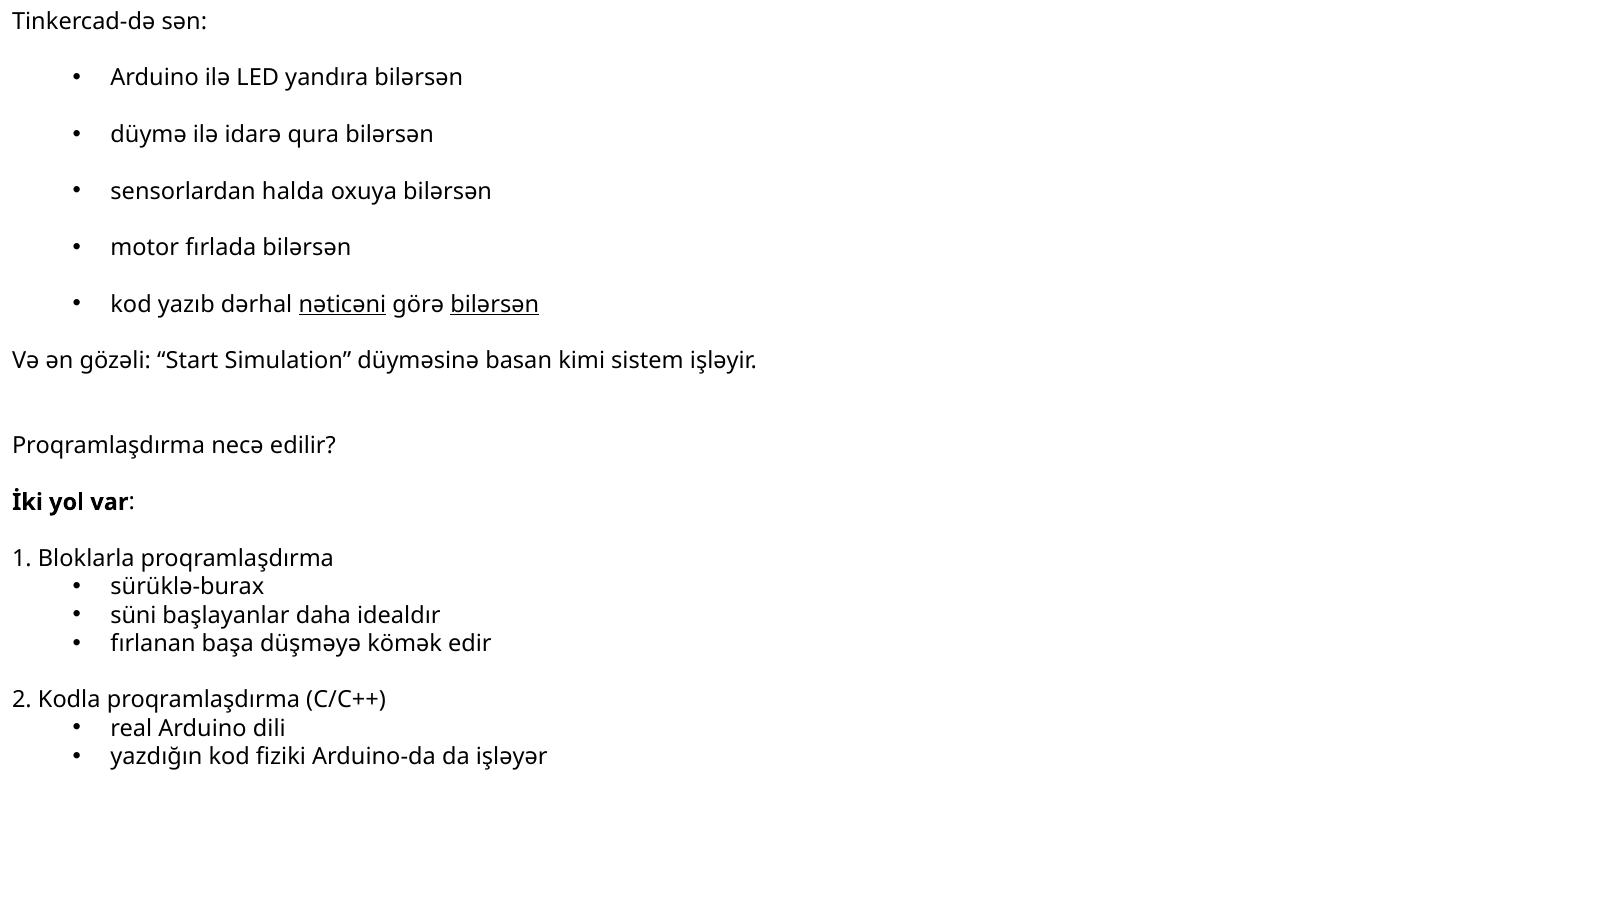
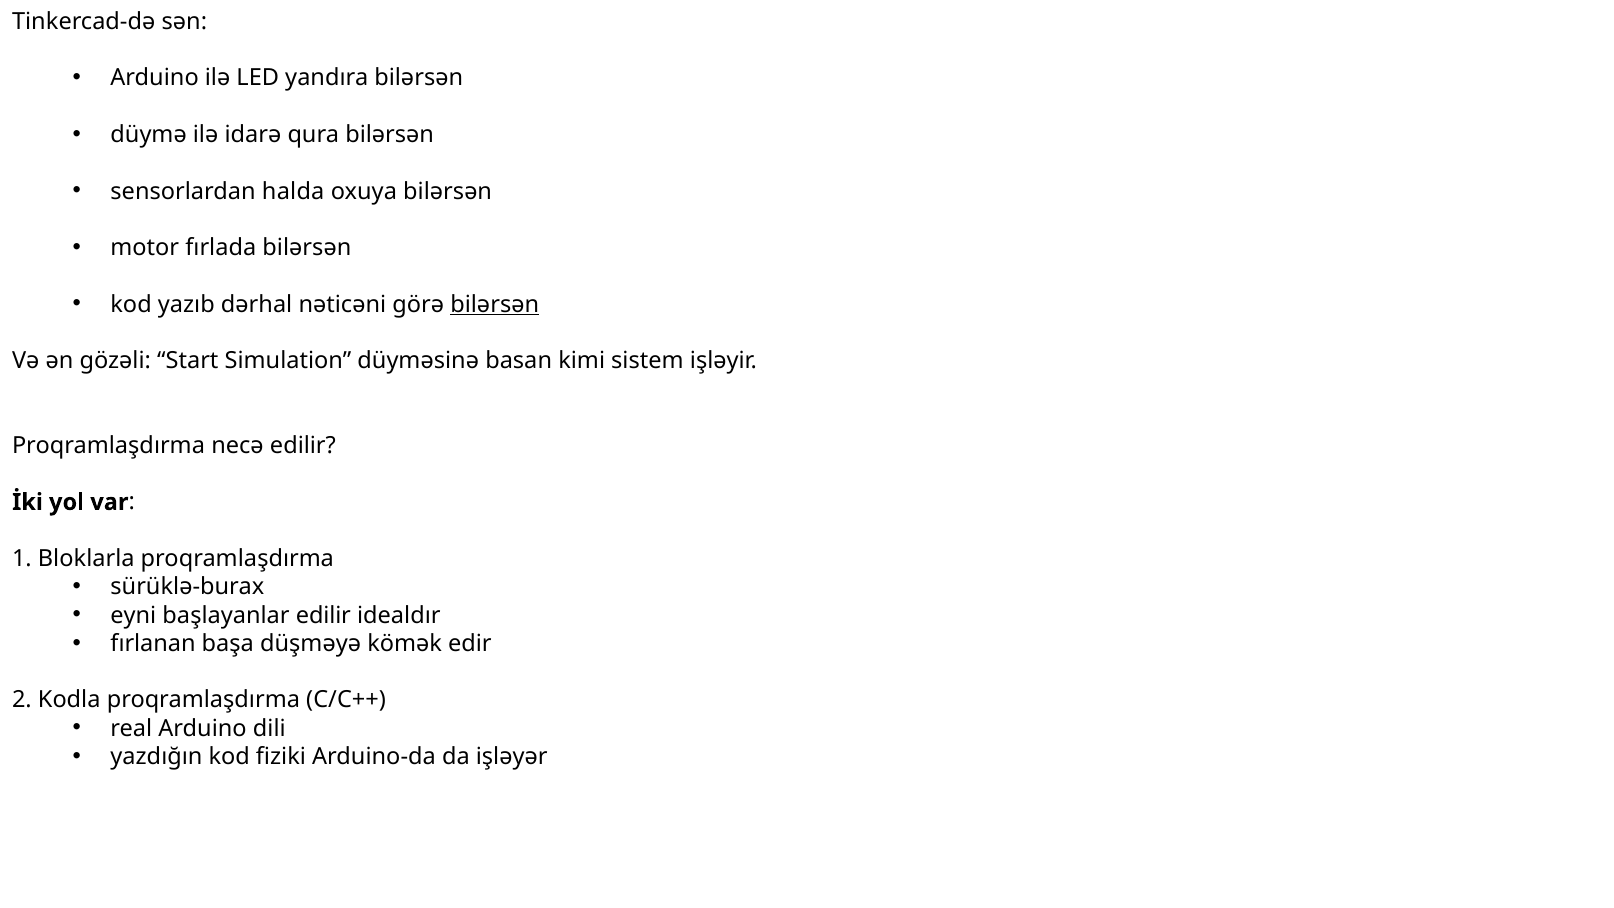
nəticəni underline: present -> none (342, 304)
süni: süni -> eyni (133, 615)
başlayanlar daha: daha -> edilir (323, 615)
